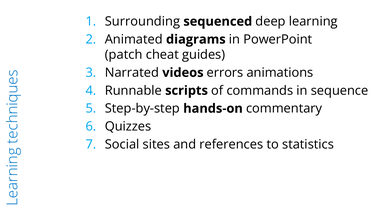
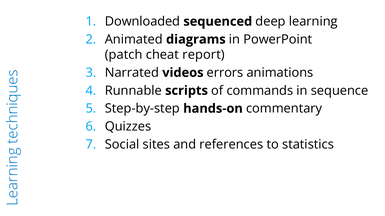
Surrounding: Surrounding -> Downloaded (142, 22)
guides: guides -> report (204, 55)
